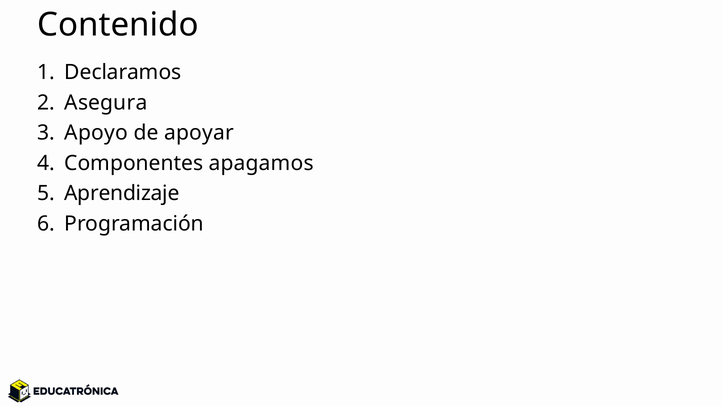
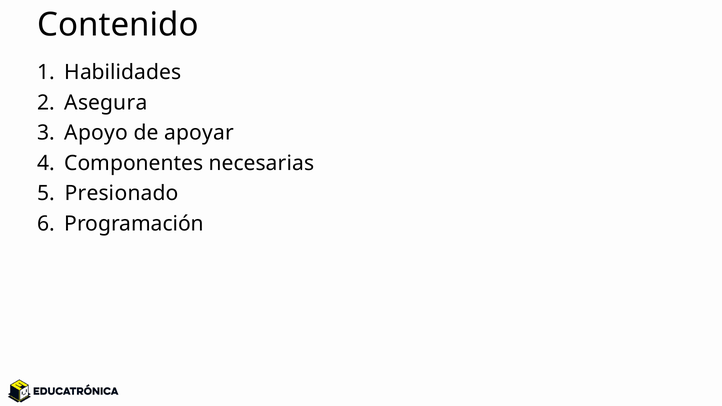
Declaramos: Declaramos -> Habilidades (123, 73)
apagamos: apagamos -> necesarias (261, 163)
Aprendizaje: Aprendizaje -> Presionado (122, 193)
